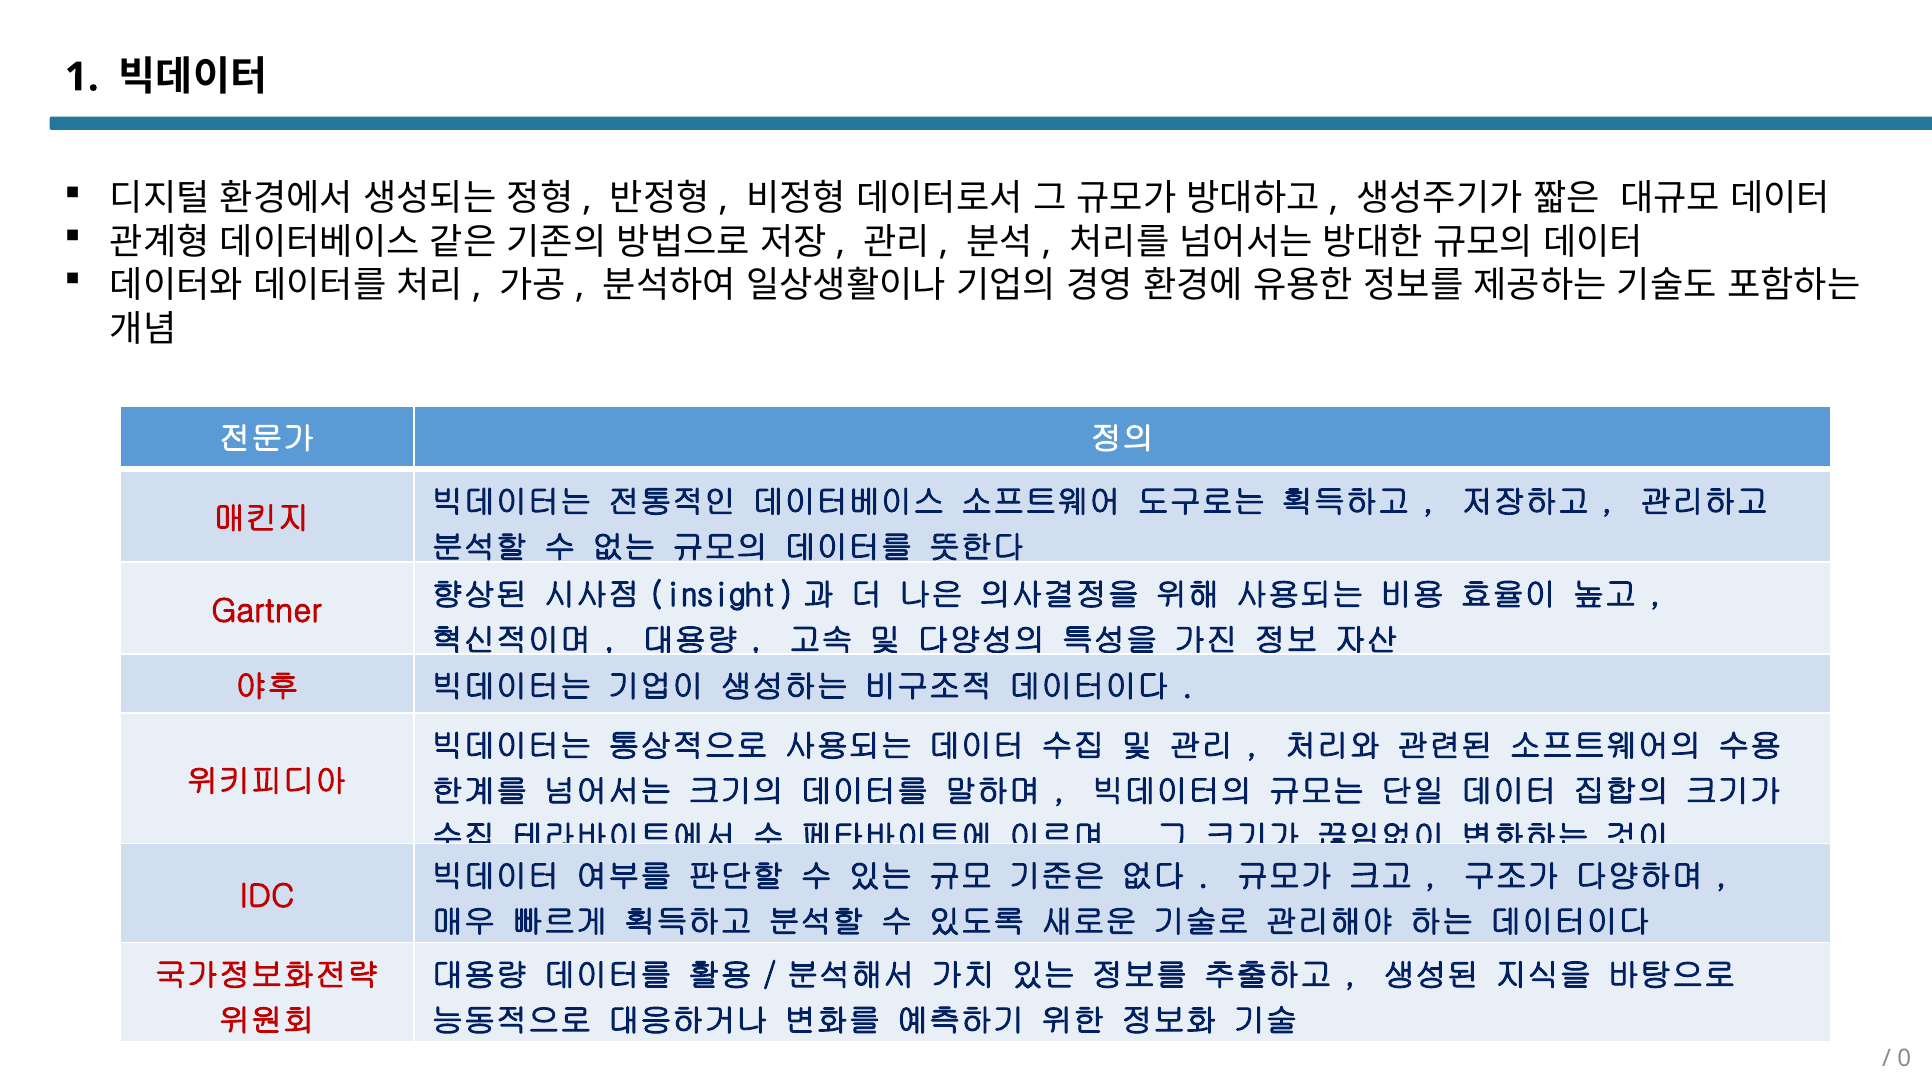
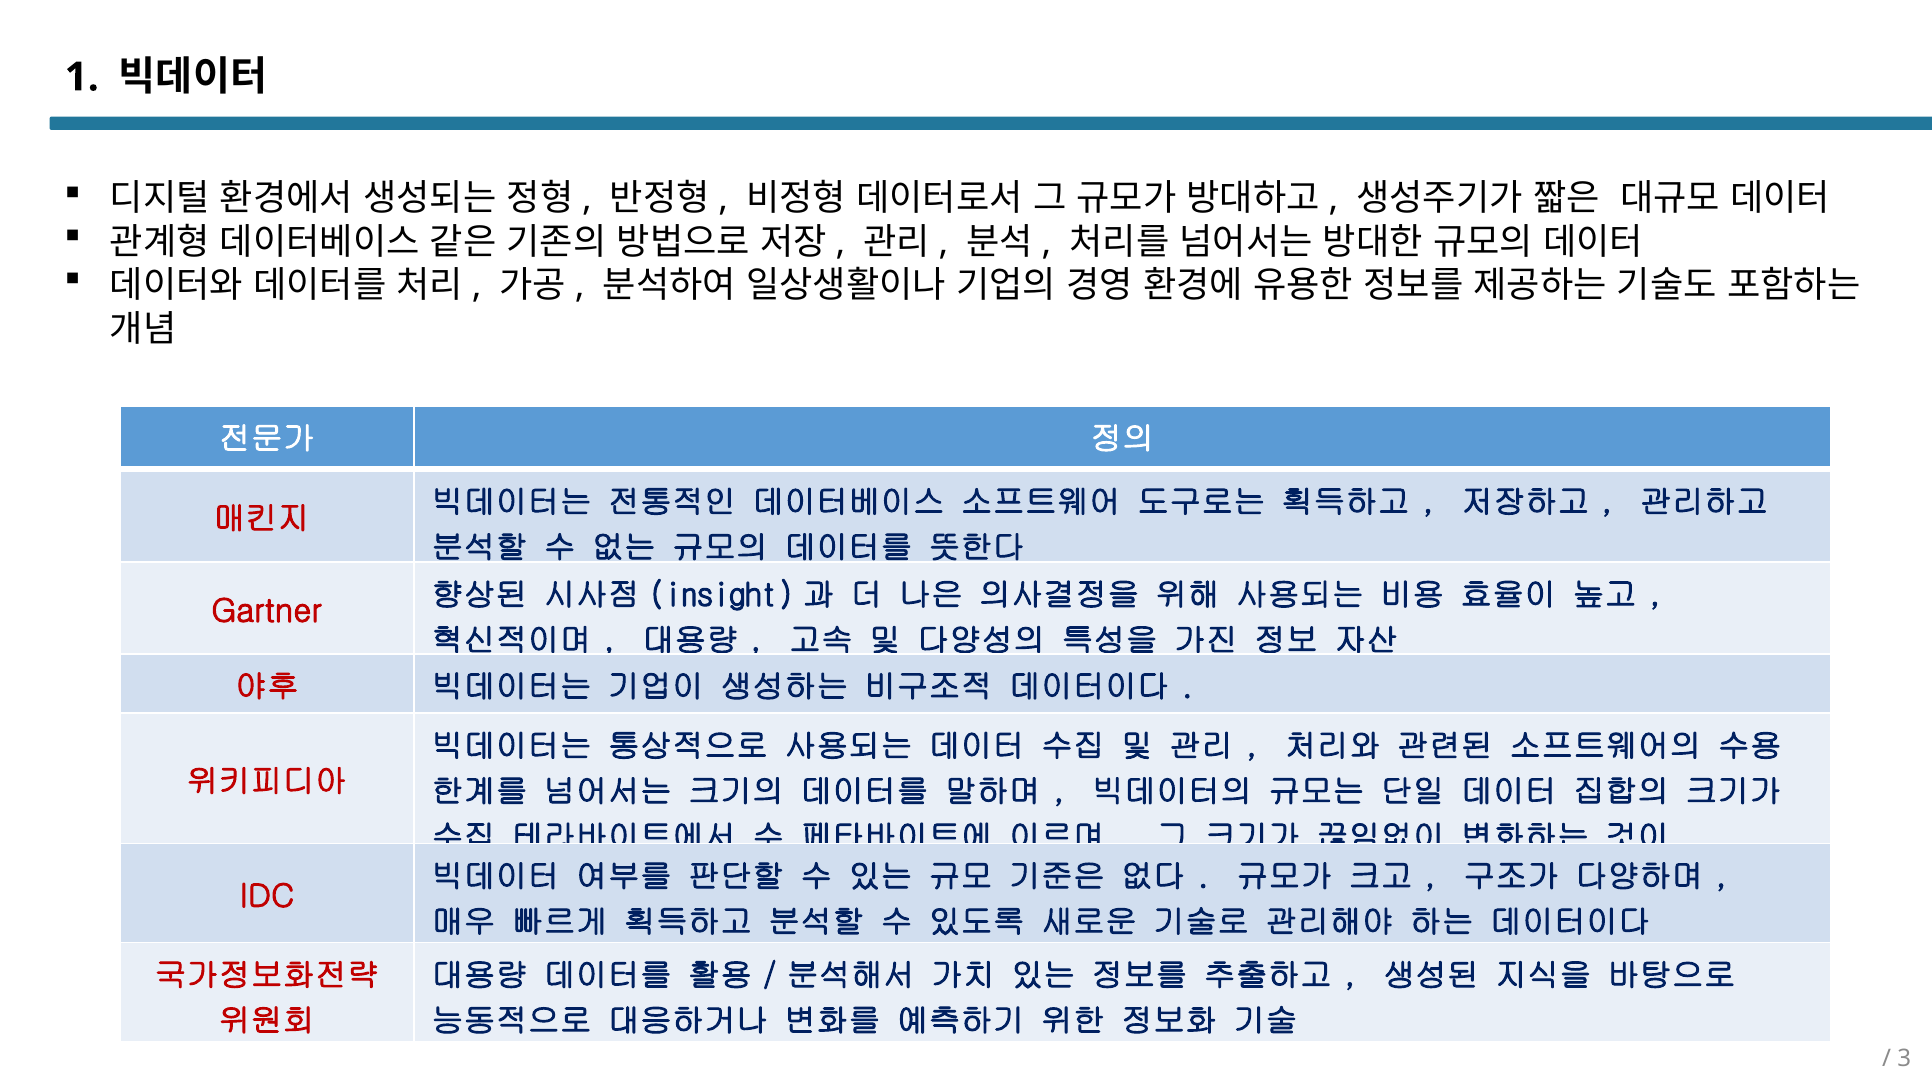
0: 0 -> 3 (1904, 1059)
